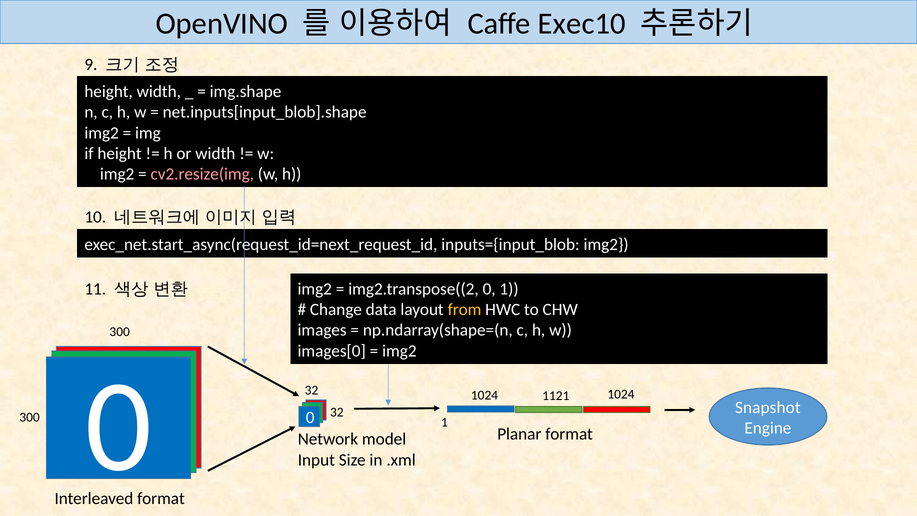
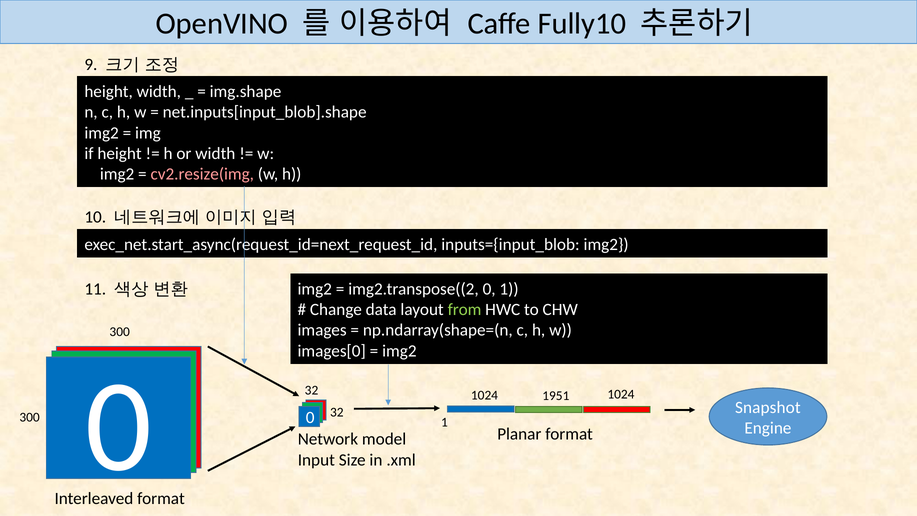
Exec10: Exec10 -> Fully10 (582, 24)
from colour: yellow -> light green (465, 309)
1121: 1121 -> 1951 (556, 396)
